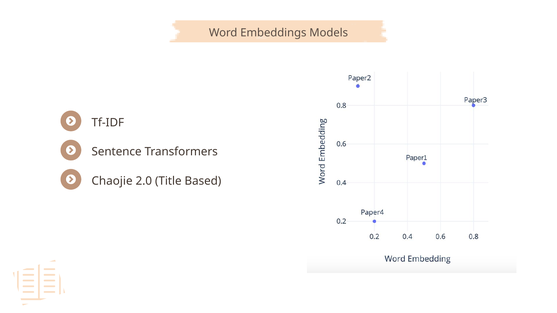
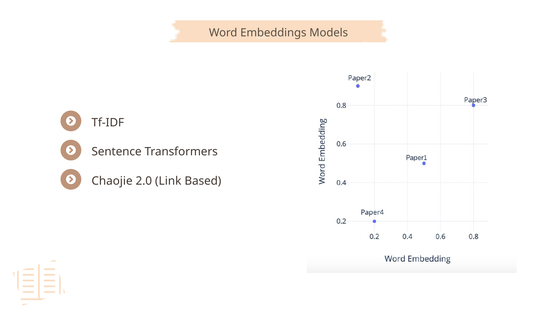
Title: Title -> Link (168, 181)
